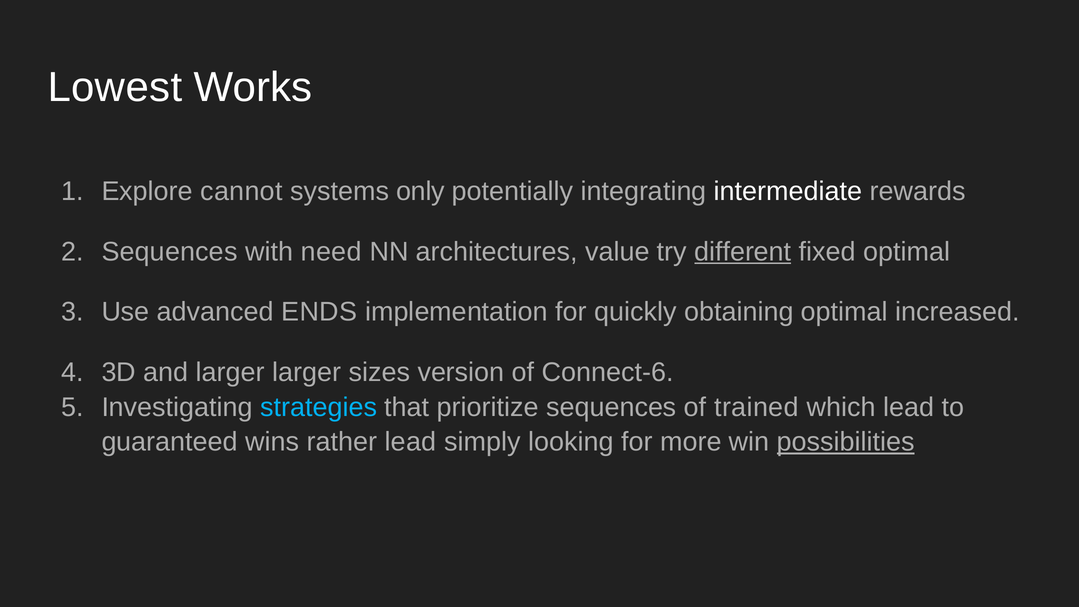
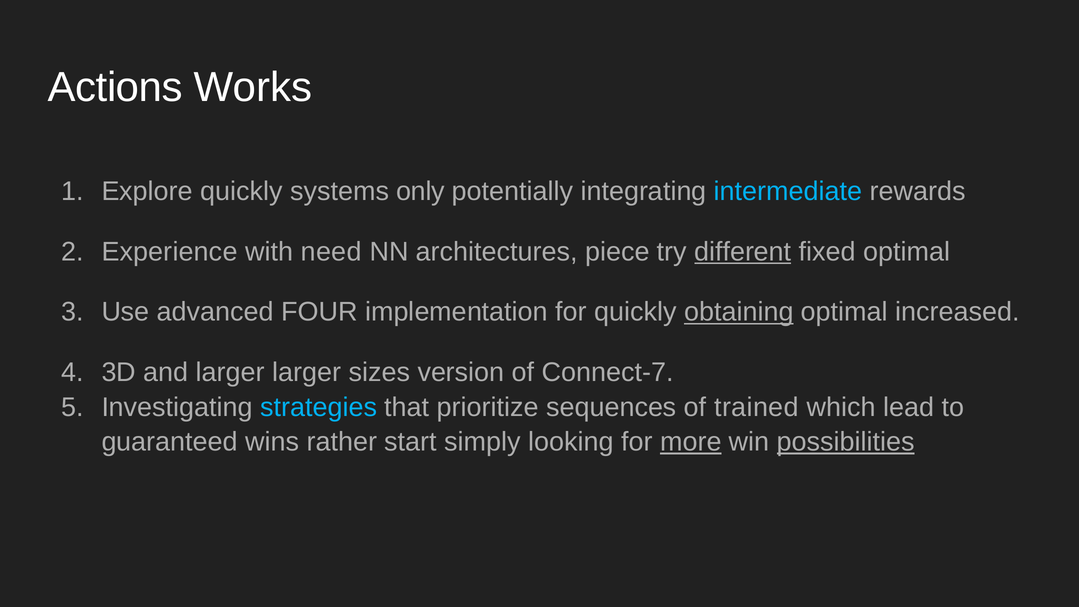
Lowest: Lowest -> Actions (115, 87)
Explore cannot: cannot -> quickly (242, 191)
intermediate colour: white -> light blue (788, 191)
Sequences: Sequences -> Experience (170, 252)
value: value -> piece (617, 252)
ENDS: ENDS -> FOUR (319, 312)
obtaining underline: none -> present (739, 312)
Connect-6: Connect-6 -> Connect-7 (608, 372)
rather lead: lead -> start (411, 442)
more underline: none -> present (691, 442)
